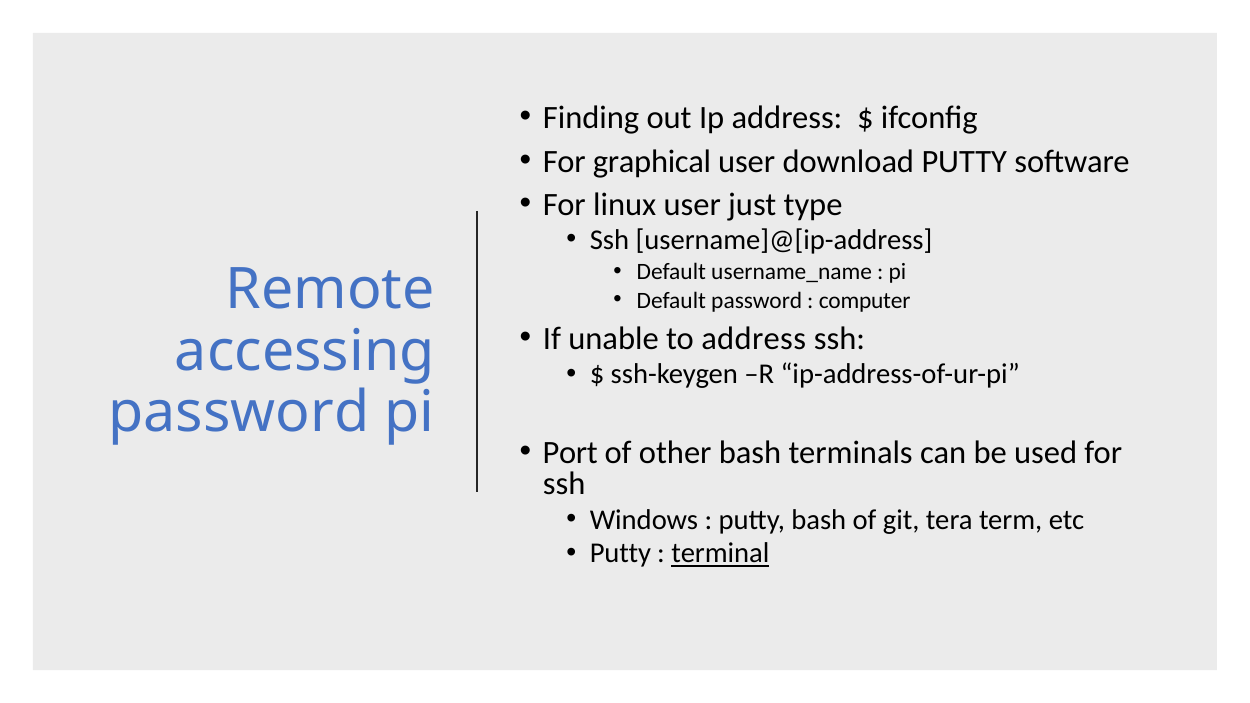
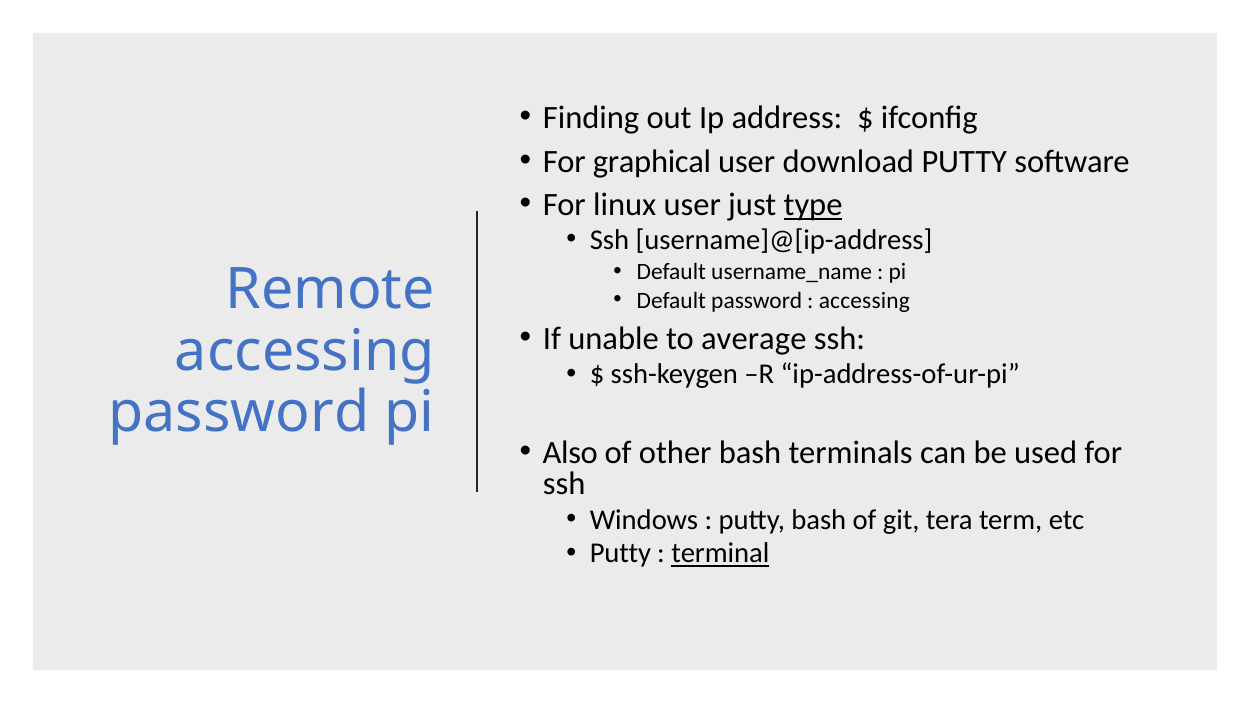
type underline: none -> present (813, 205)
computer: computer -> accessing (864, 300)
to address: address -> average (754, 339)
Port: Port -> Also (570, 453)
